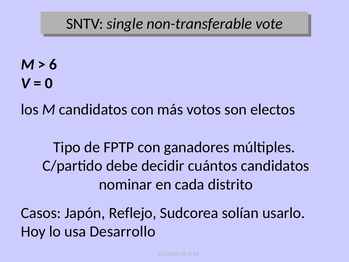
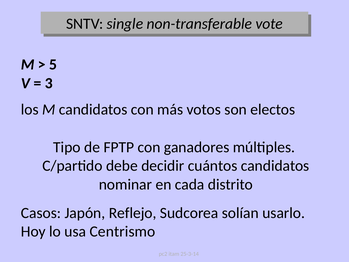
6: 6 -> 5 (53, 64)
0: 0 -> 3 (49, 83)
Desarrollo: Desarrollo -> Centrismo (122, 231)
